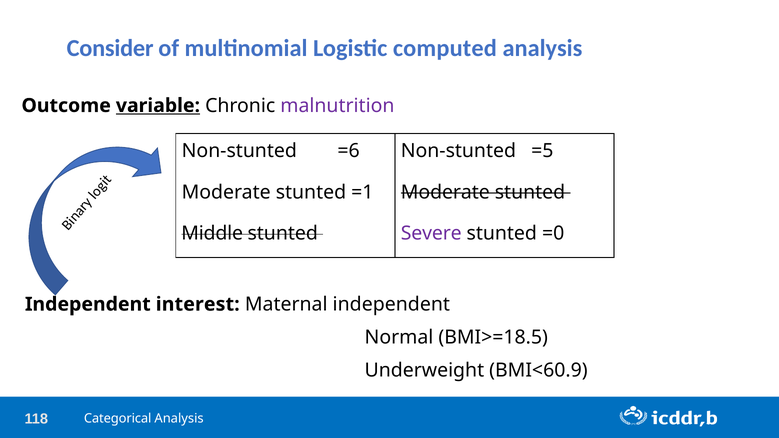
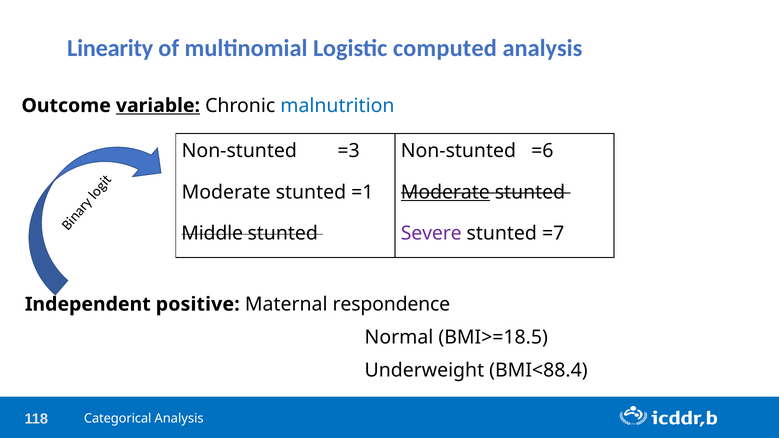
Consider: Consider -> Linearity (110, 48)
malnutrition colour: purple -> blue (337, 106)
=6: =6 -> =3 (349, 151)
=5: =5 -> =6 (542, 151)
Moderate underline: none -> present (445, 192)
=0: =0 -> =7 (553, 234)
interest: interest -> positive (198, 304)
Maternal independent: independent -> respondence (391, 304)
BMI<60.9: BMI<60.9 -> BMI<88.4 (538, 371)
